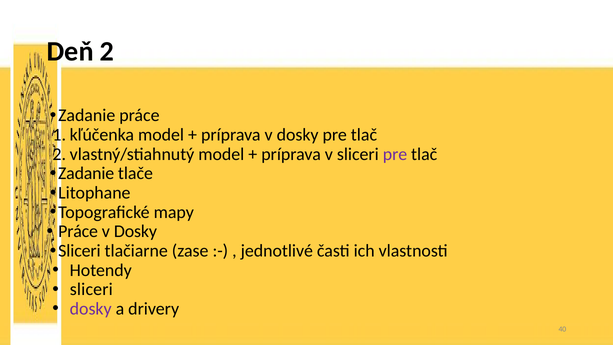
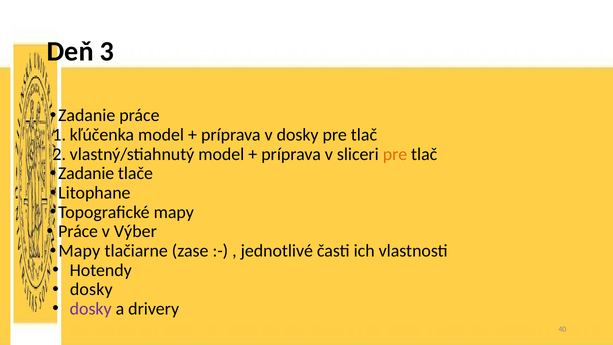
2: 2 -> 3 (107, 52)
pre colour: purple -> orange (395, 154)
Dosky: Dosky -> Výber (135, 231)
Sliceri: Sliceri -> Mapy (79, 251)
sliceri: sliceri -> dosky (91, 289)
